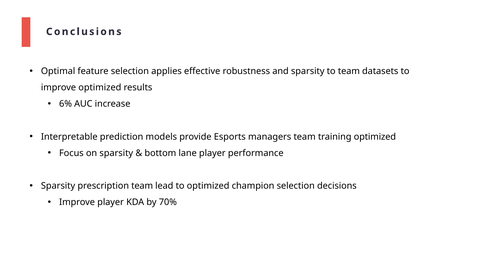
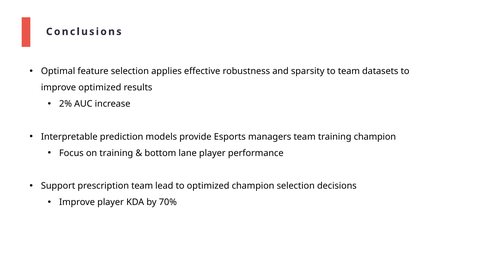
6%: 6% -> 2% (66, 104)
training optimized: optimized -> champion (375, 137)
on sparsity: sparsity -> training (116, 153)
Sparsity: Sparsity -> Support (58, 186)
